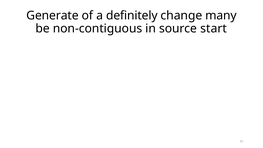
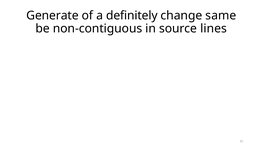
many: many -> same (221, 16)
start: start -> lines (214, 29)
